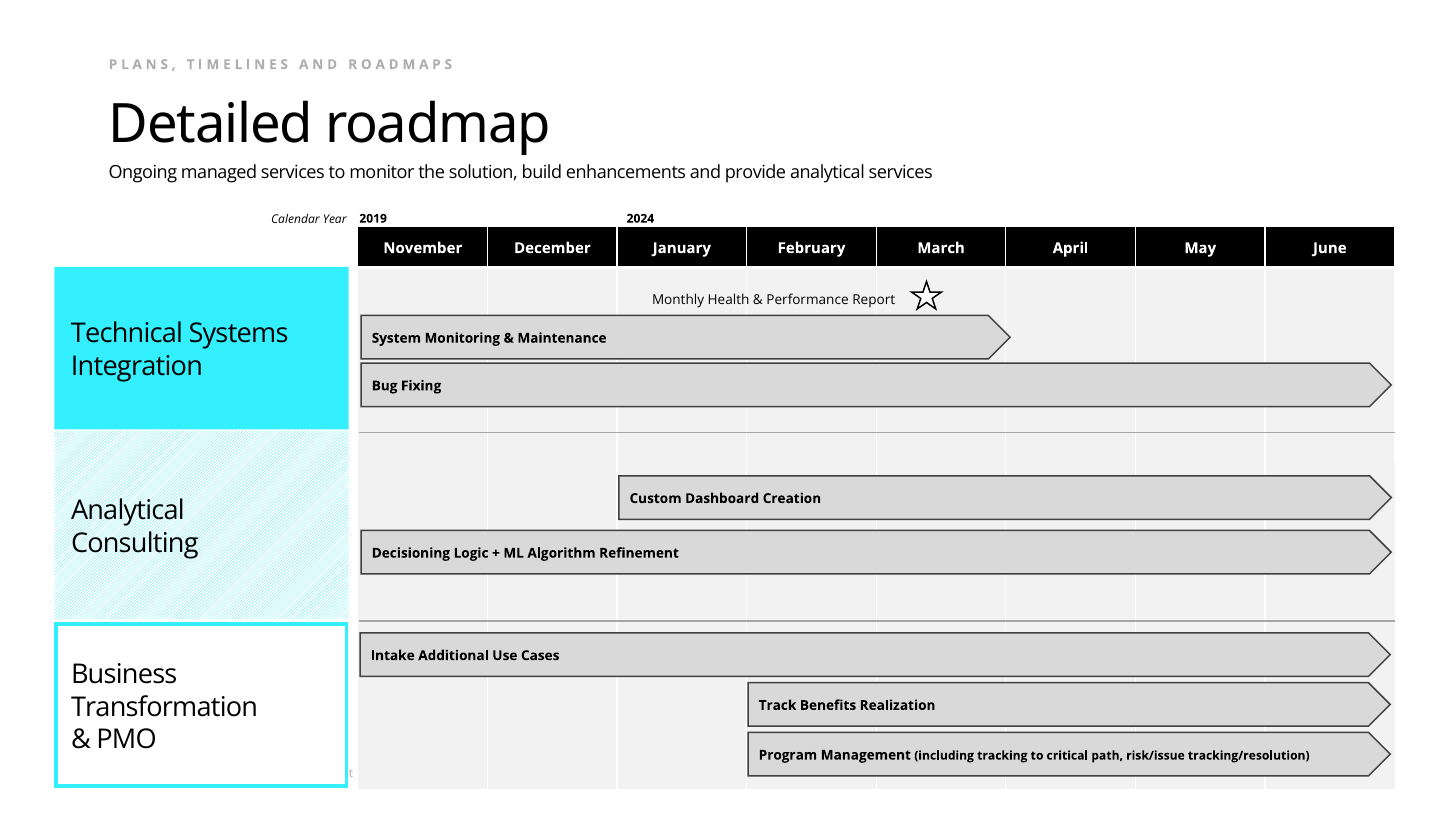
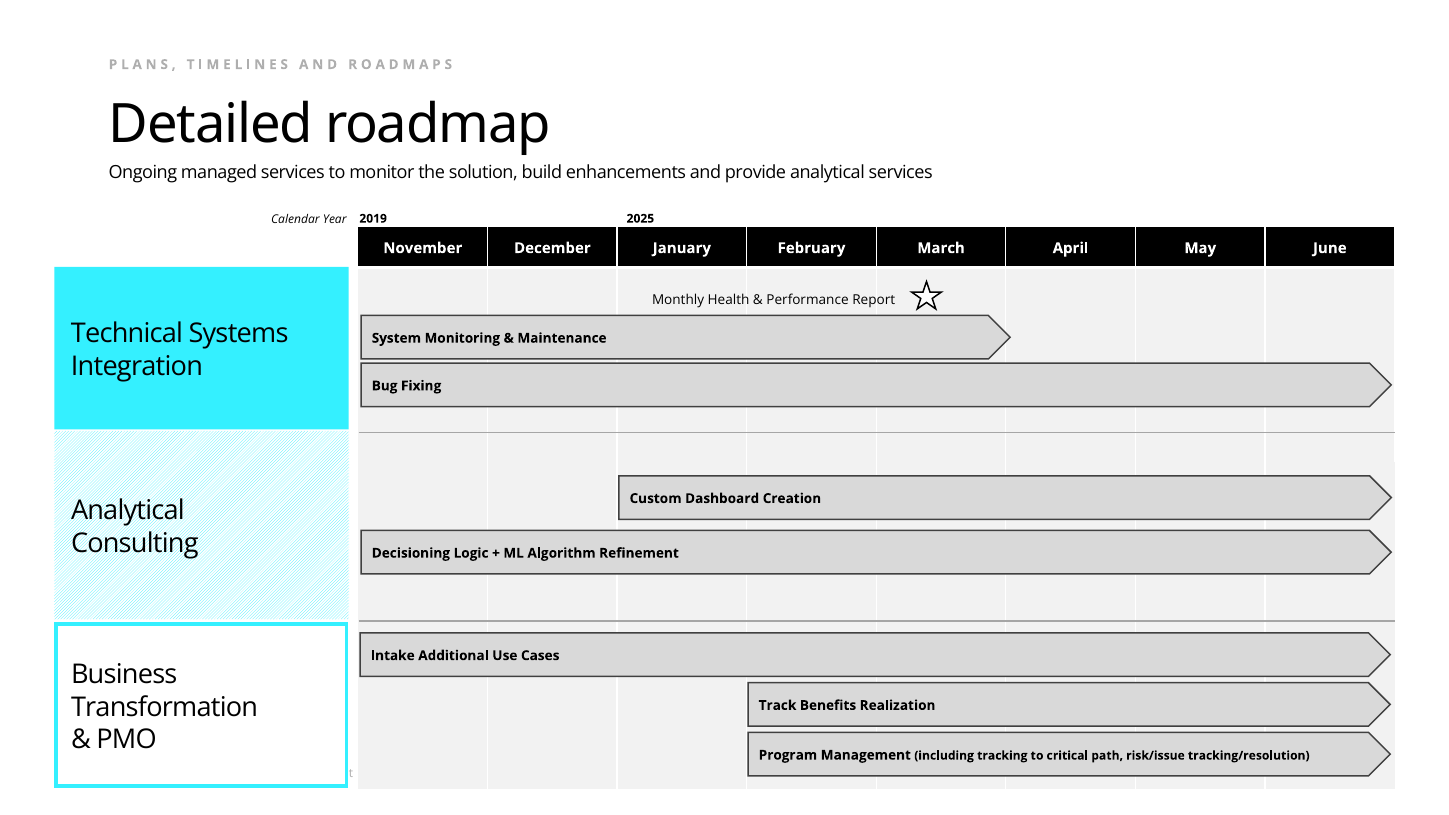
2024: 2024 -> 2025 (640, 219)
